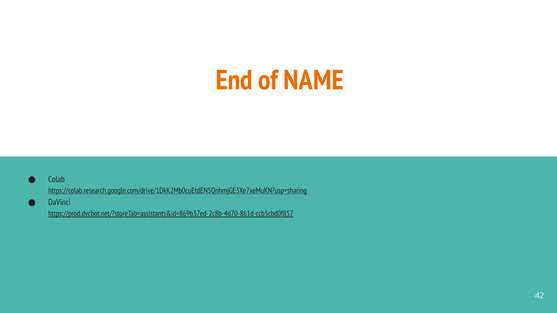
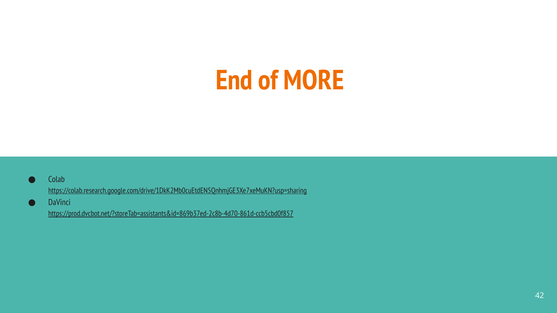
NAME: NAME -> MORE (314, 80)
